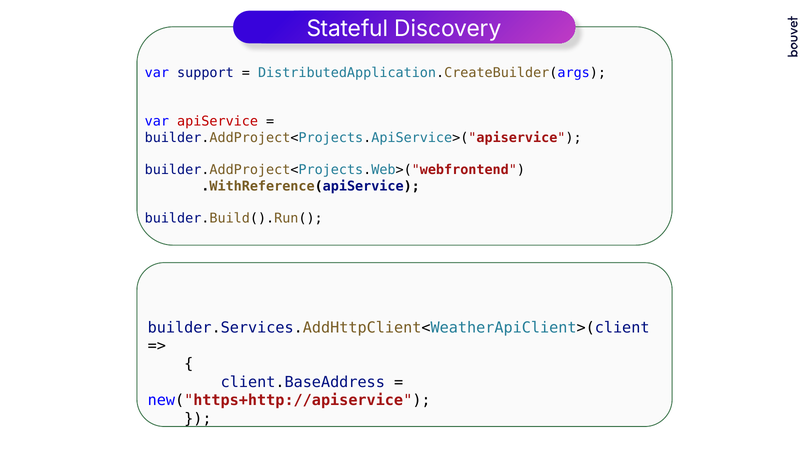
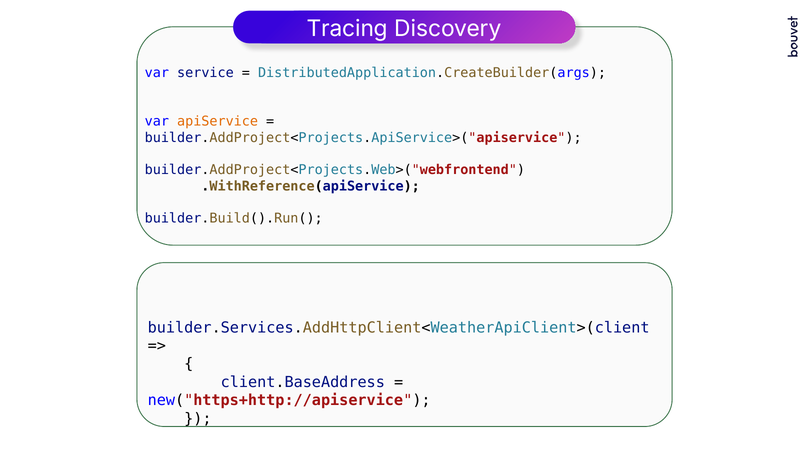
Stateful: Stateful -> Tracing (347, 29)
support: support -> service (205, 73)
apiService colour: red -> orange (218, 121)
